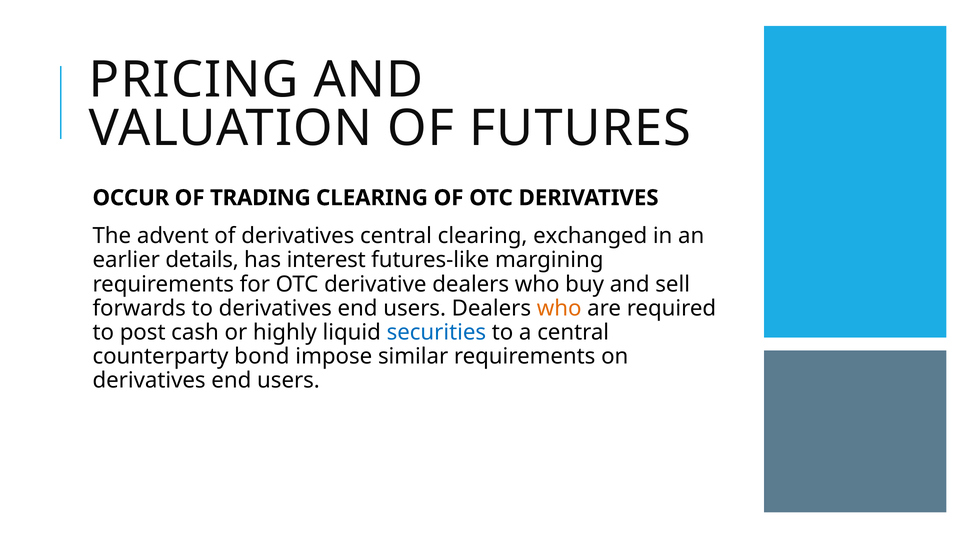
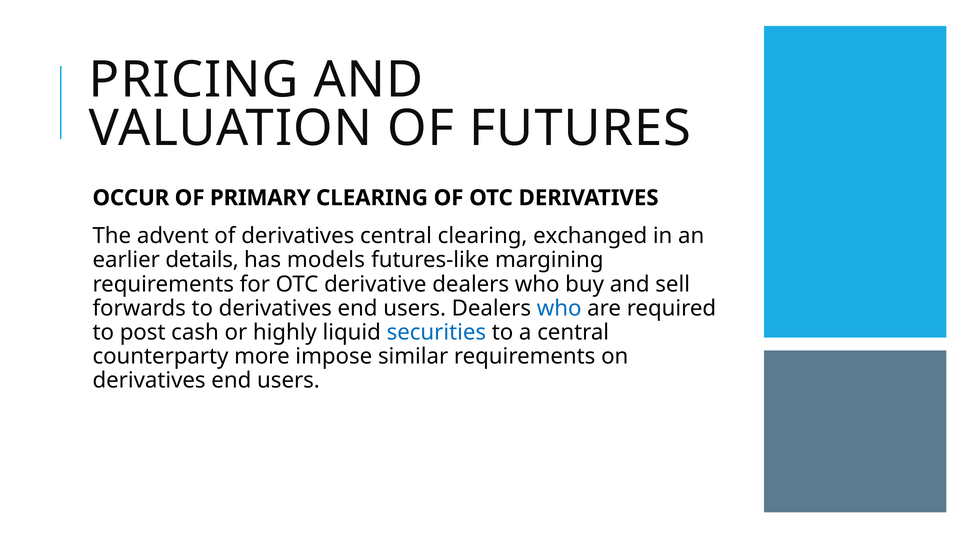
TRADING: TRADING -> PRIMARY (260, 198)
interest: interest -> models (326, 260)
who colour: orange -> blue (559, 308)
bond: bond -> more (262, 356)
